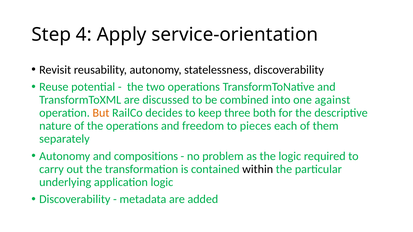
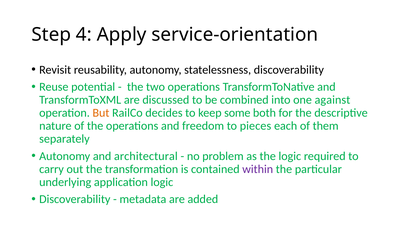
three: three -> some (237, 113)
compositions: compositions -> architectural (146, 156)
within colour: black -> purple (258, 169)
